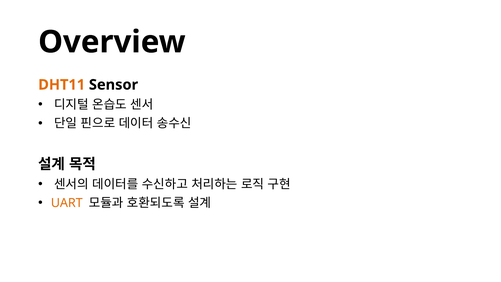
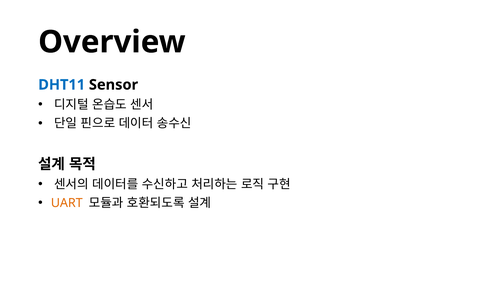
DHT11 colour: orange -> blue (62, 85)
